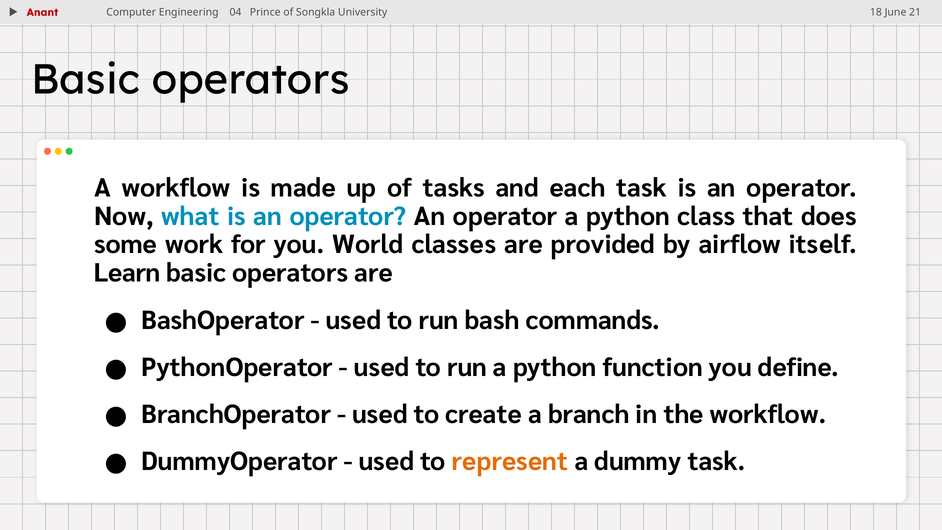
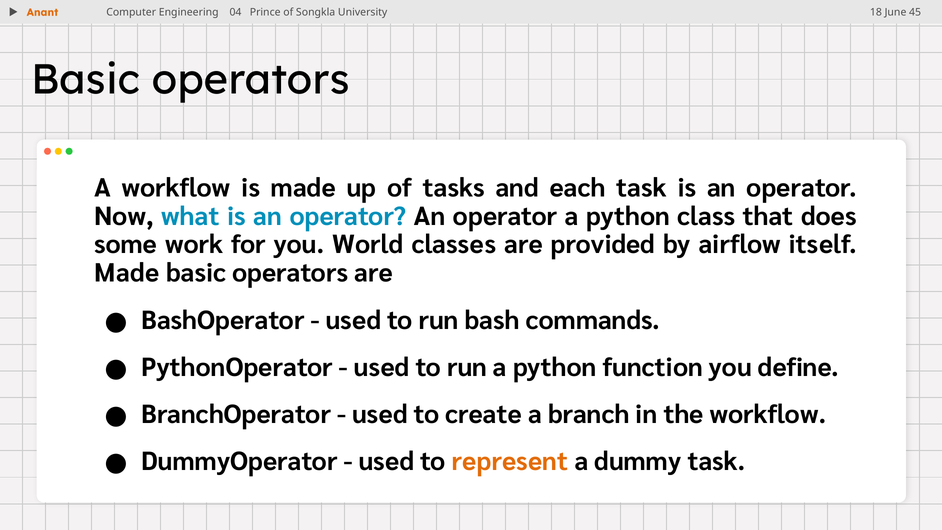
Anant colour: red -> orange (42, 12)
21: 21 -> 45 (915, 12)
Learn: Learn -> Made (127, 273)
